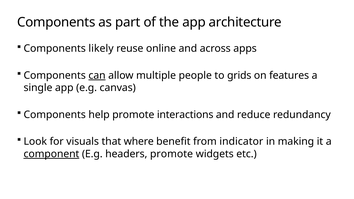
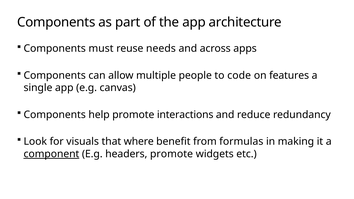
likely: likely -> must (101, 49)
online: online -> needs (161, 49)
can underline: present -> none (97, 75)
grids: grids -> code (239, 75)
indicator: indicator -> formulas (241, 142)
